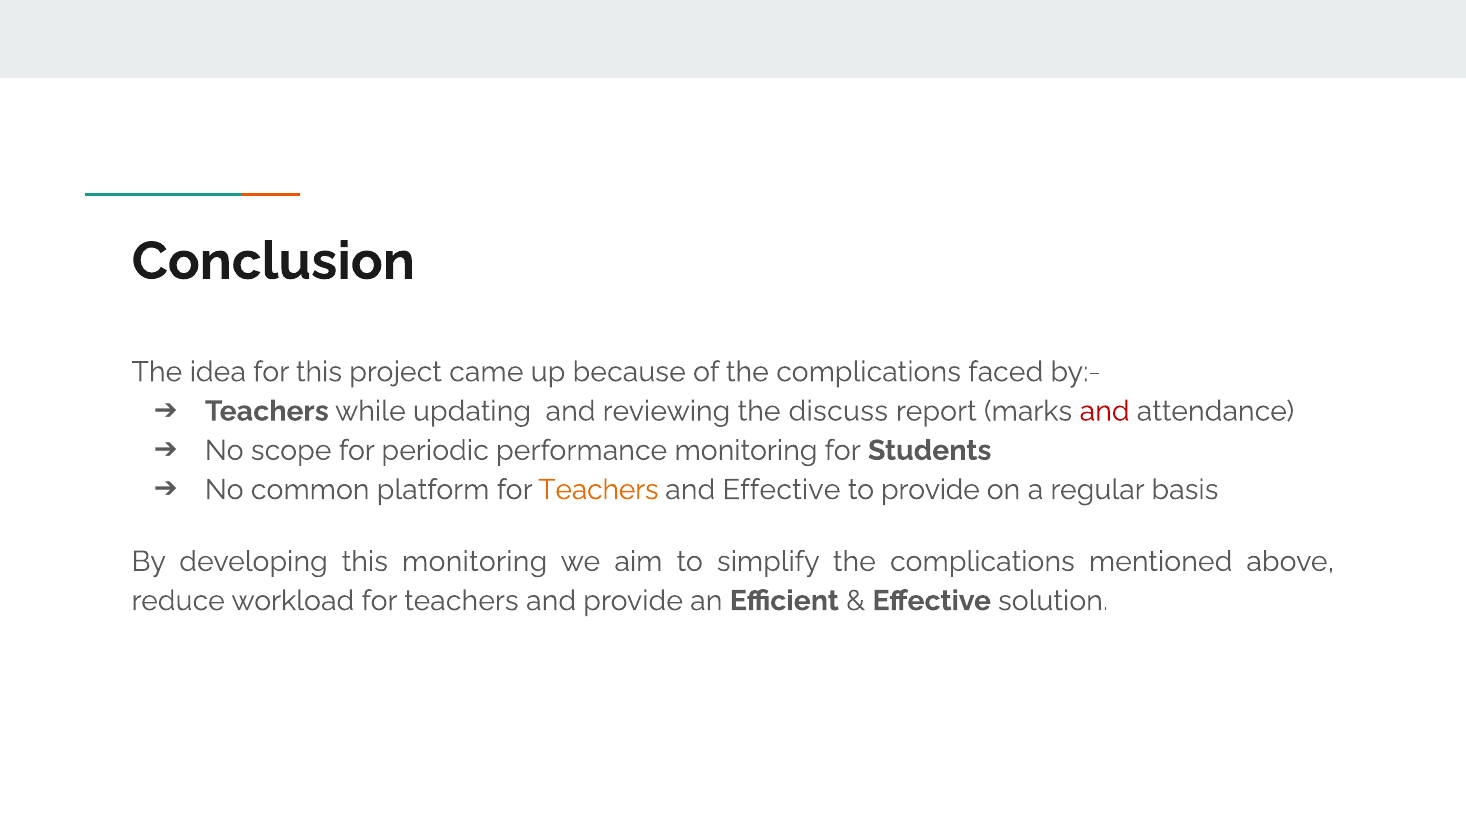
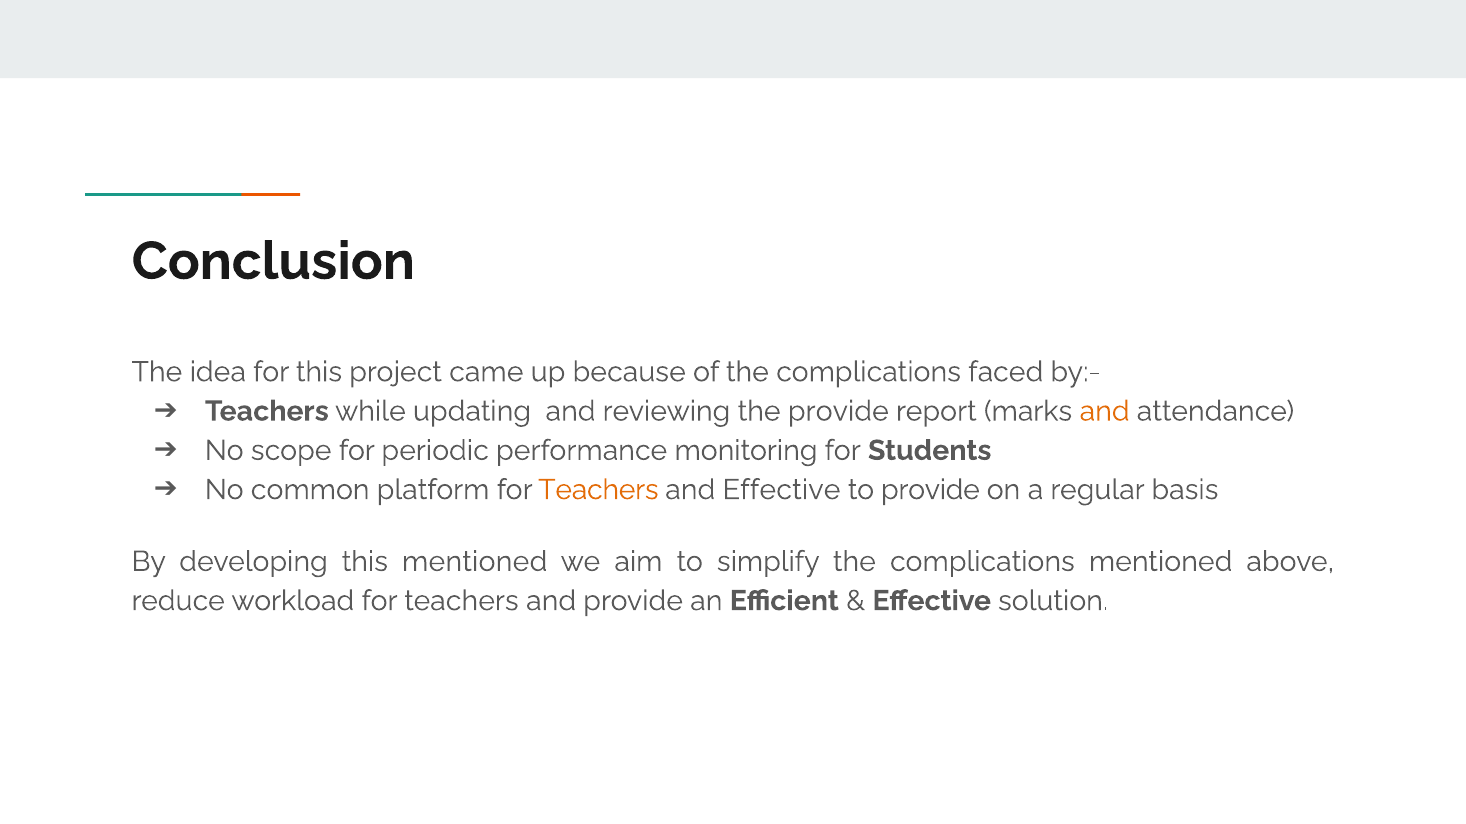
the discuss: discuss -> provide (838, 411)
and colour: red -> orange (1105, 411)
this monitoring: monitoring -> mentioned (475, 562)
